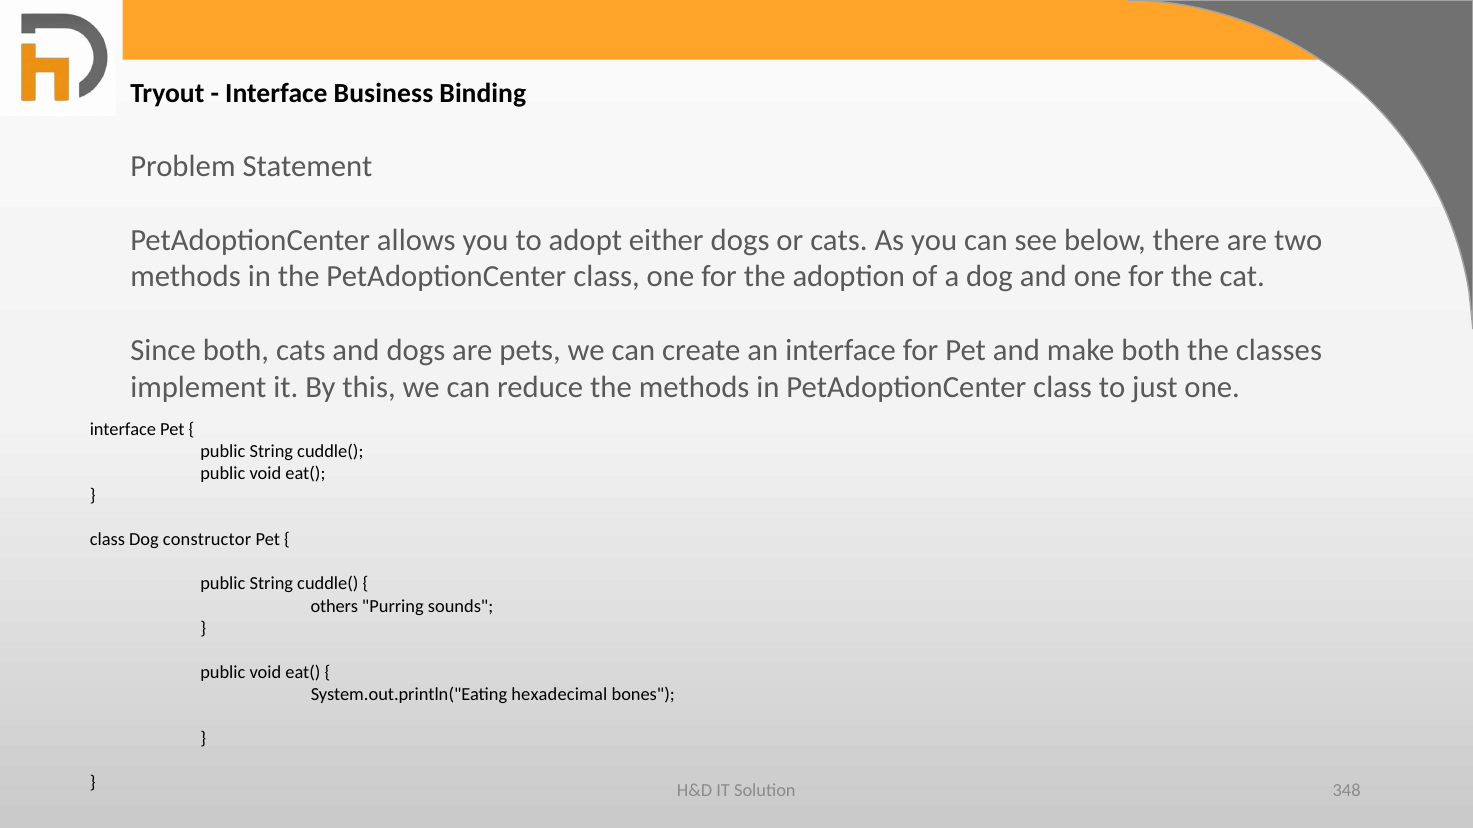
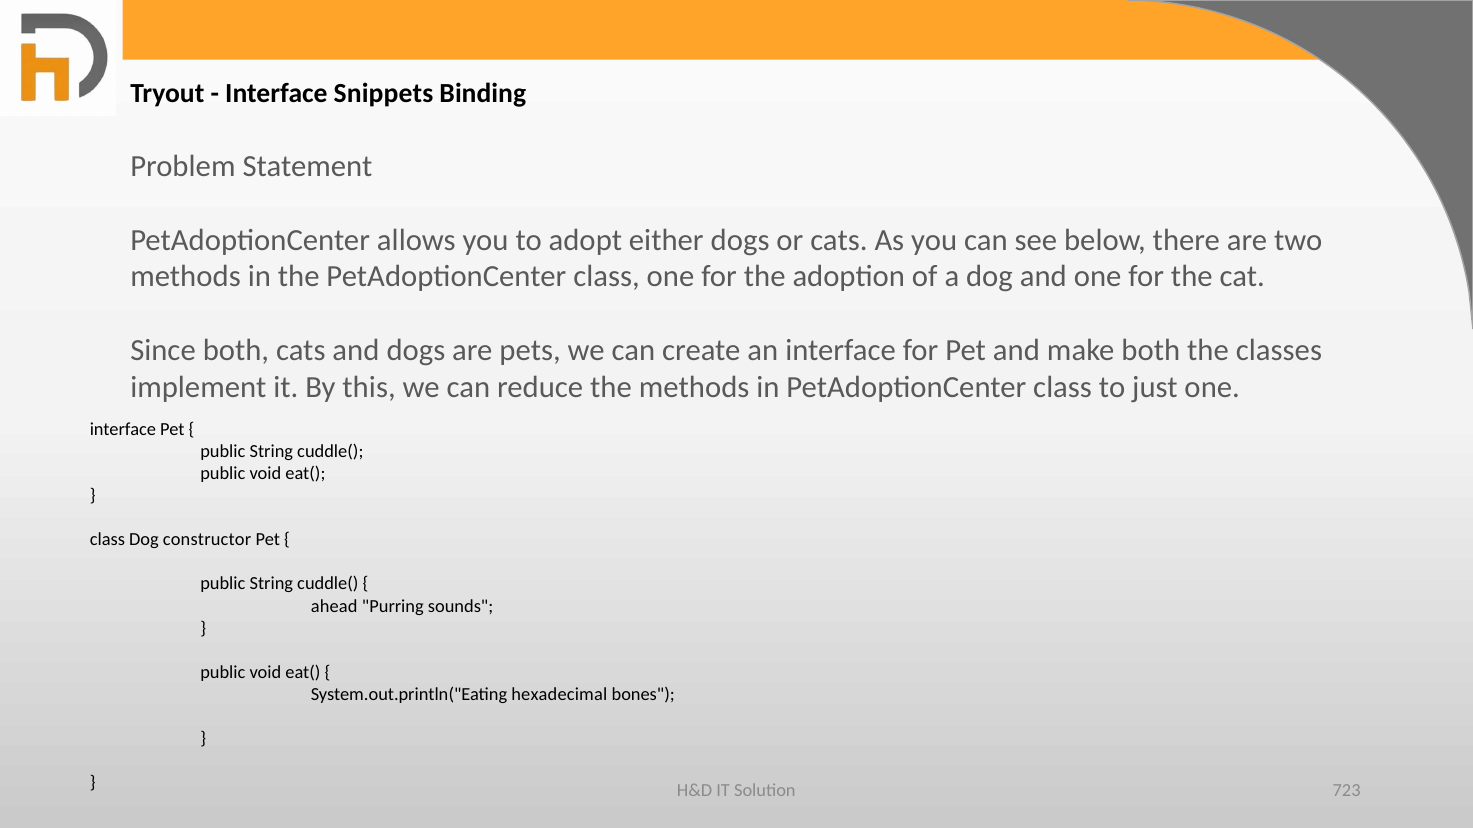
Business: Business -> Snippets (384, 94)
others: others -> ahead (334, 606)
348: 348 -> 723 (1347, 791)
